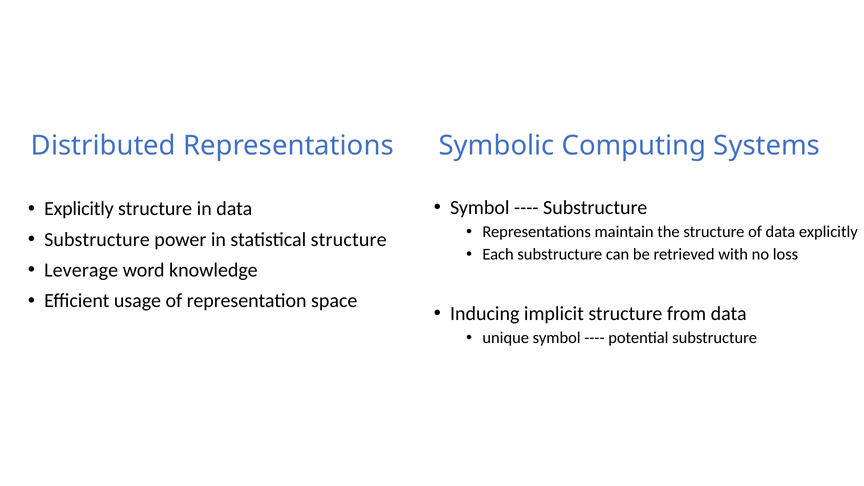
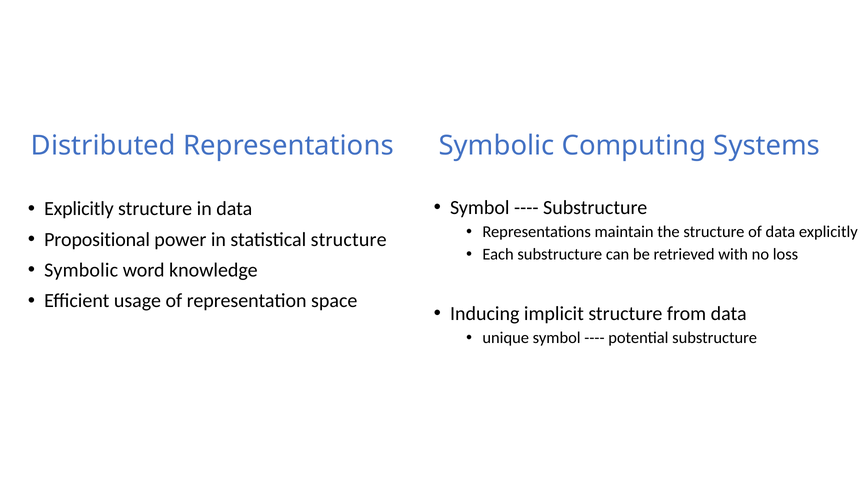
Substructure: Substructure -> Propositional (97, 239)
Leverage: Leverage -> Symbolic (81, 270)
